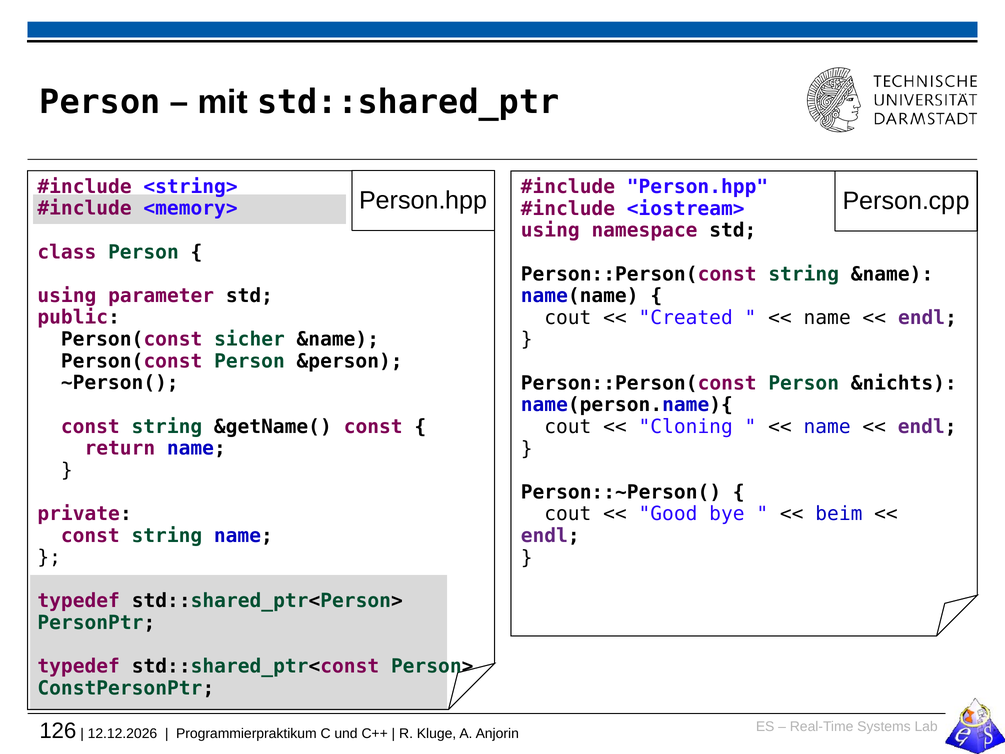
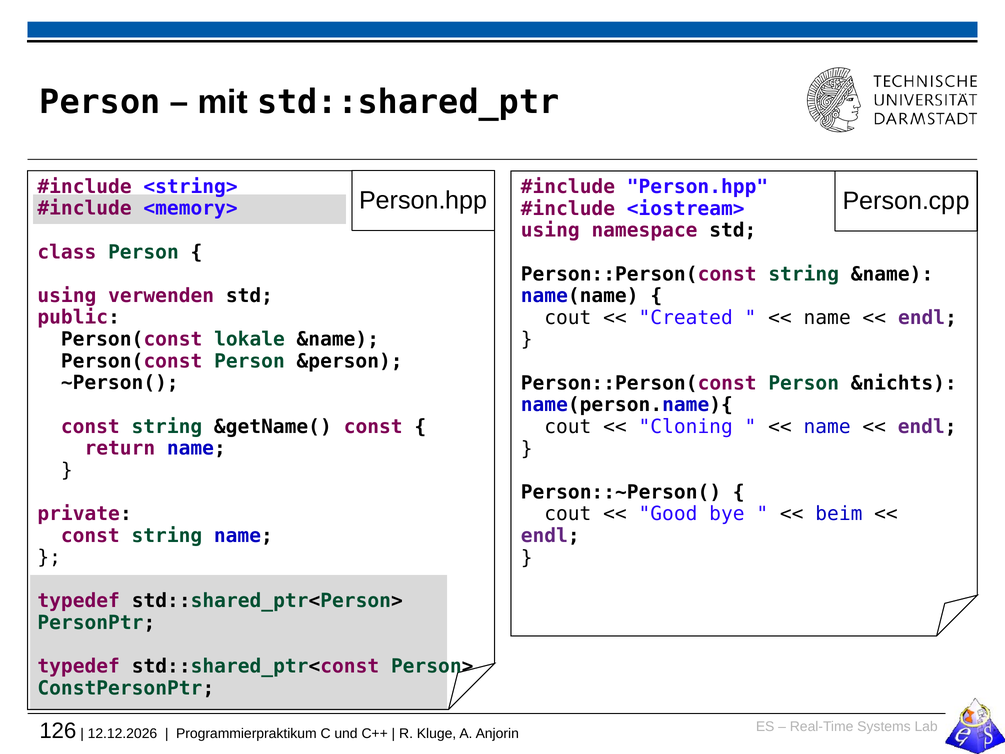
parameter: parameter -> verwenden (161, 296)
sicher: sicher -> lokale (249, 339)
